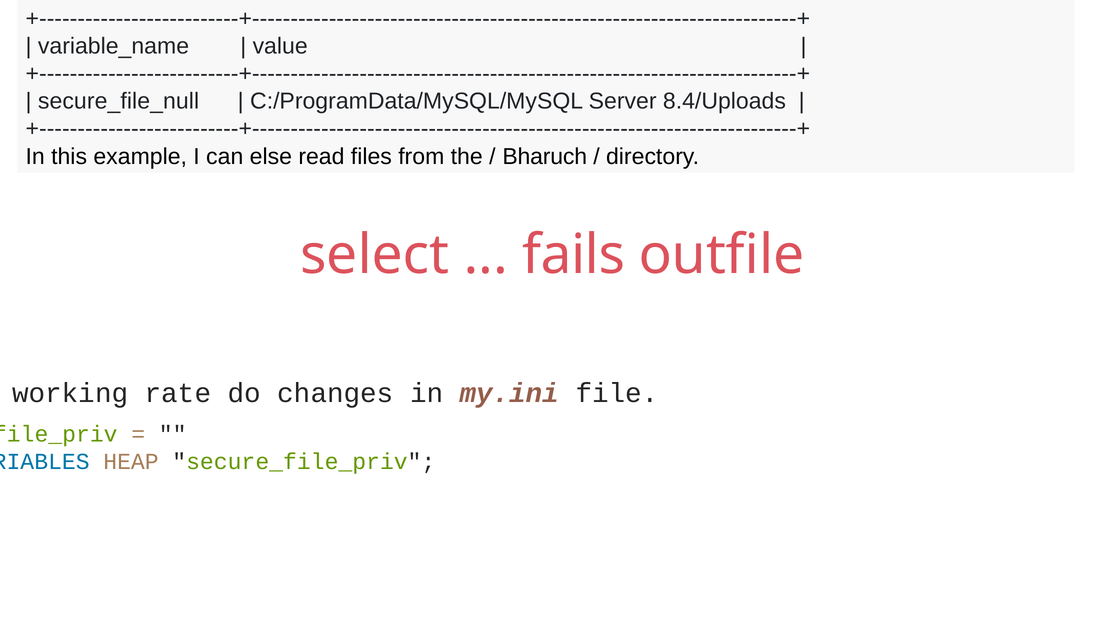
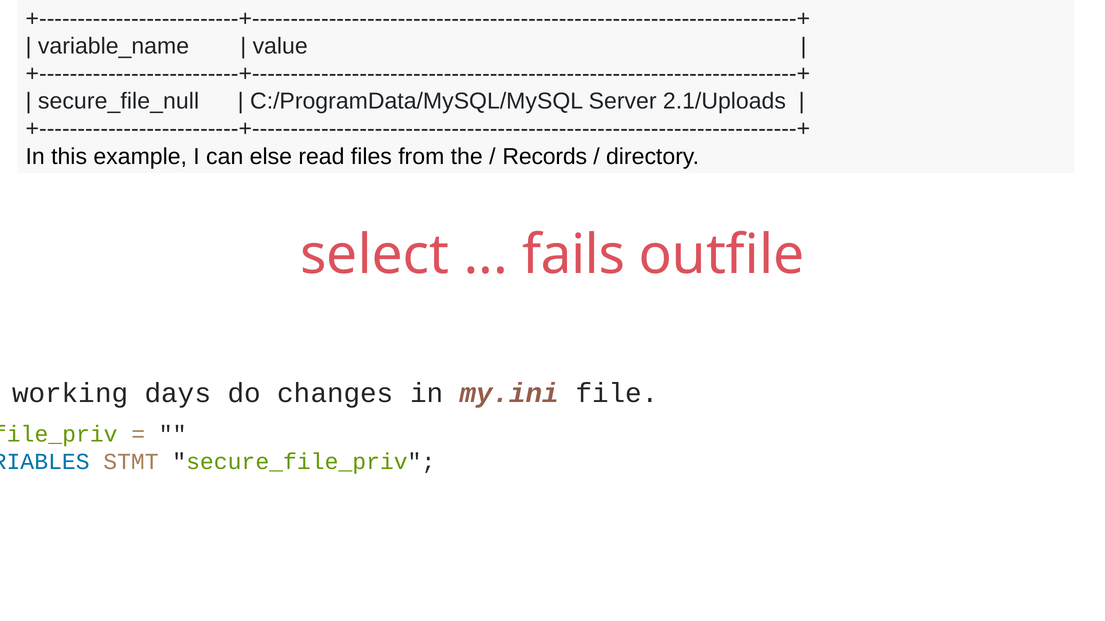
8.4/Uploads: 8.4/Uploads -> 2.1/Uploads (724, 101)
Bharuch: Bharuch -> Records (545, 157)
rate: rate -> days (178, 393)
HEAP: HEAP -> STMT (131, 462)
